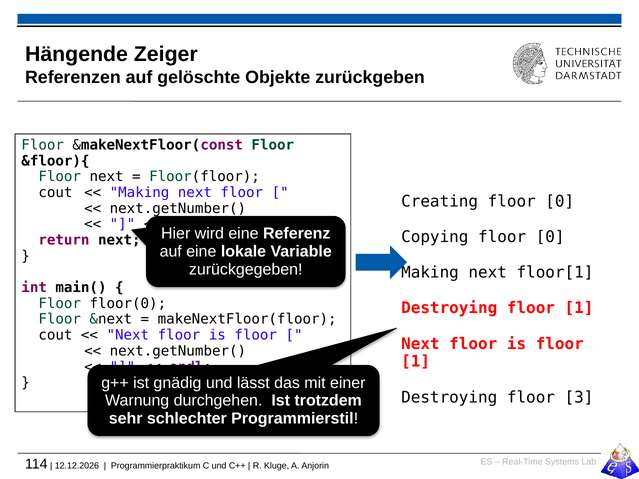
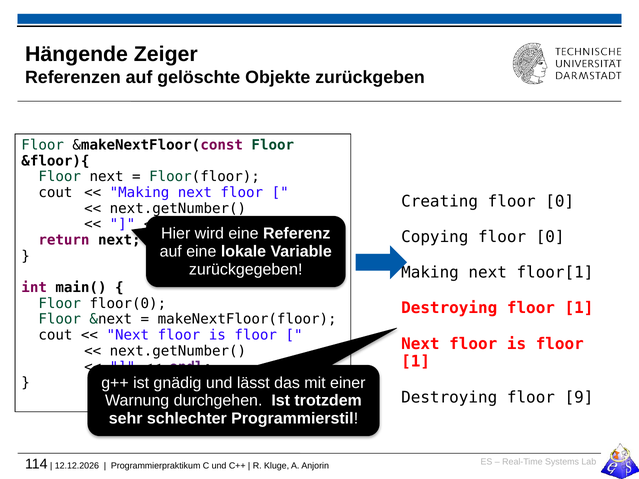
3: 3 -> 9 (579, 397)
